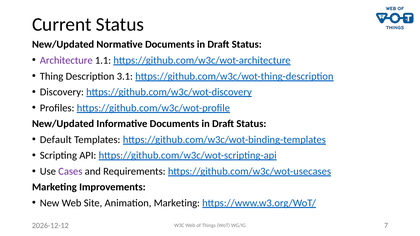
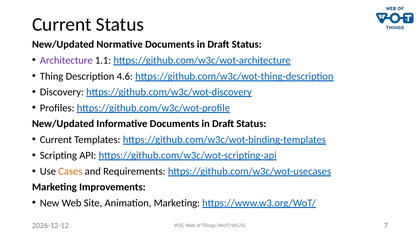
3.1: 3.1 -> 4.6 (125, 76)
Default: Default -> Current (56, 140)
Cases colour: purple -> orange (70, 172)
